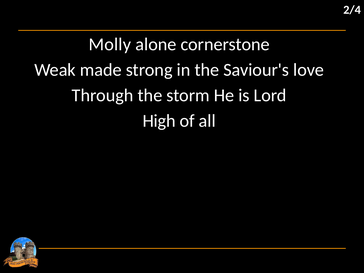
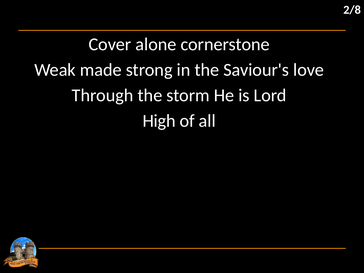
2/4: 2/4 -> 2/8 (352, 10)
Molly: Molly -> Cover (110, 44)
